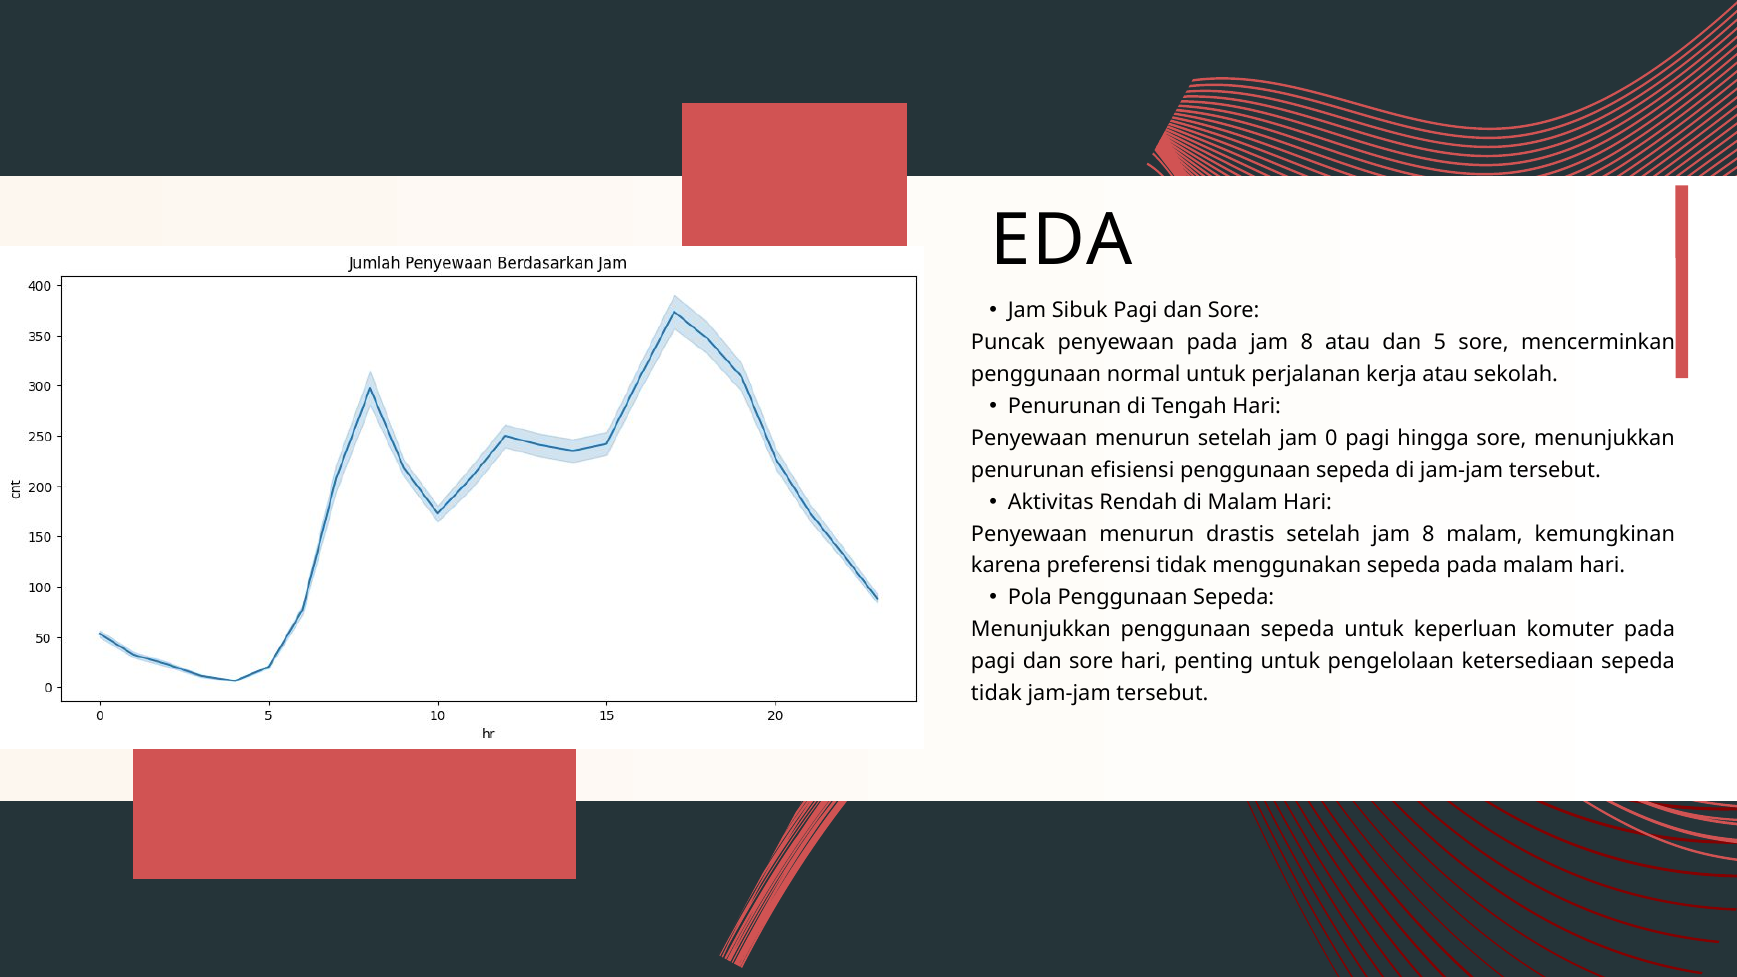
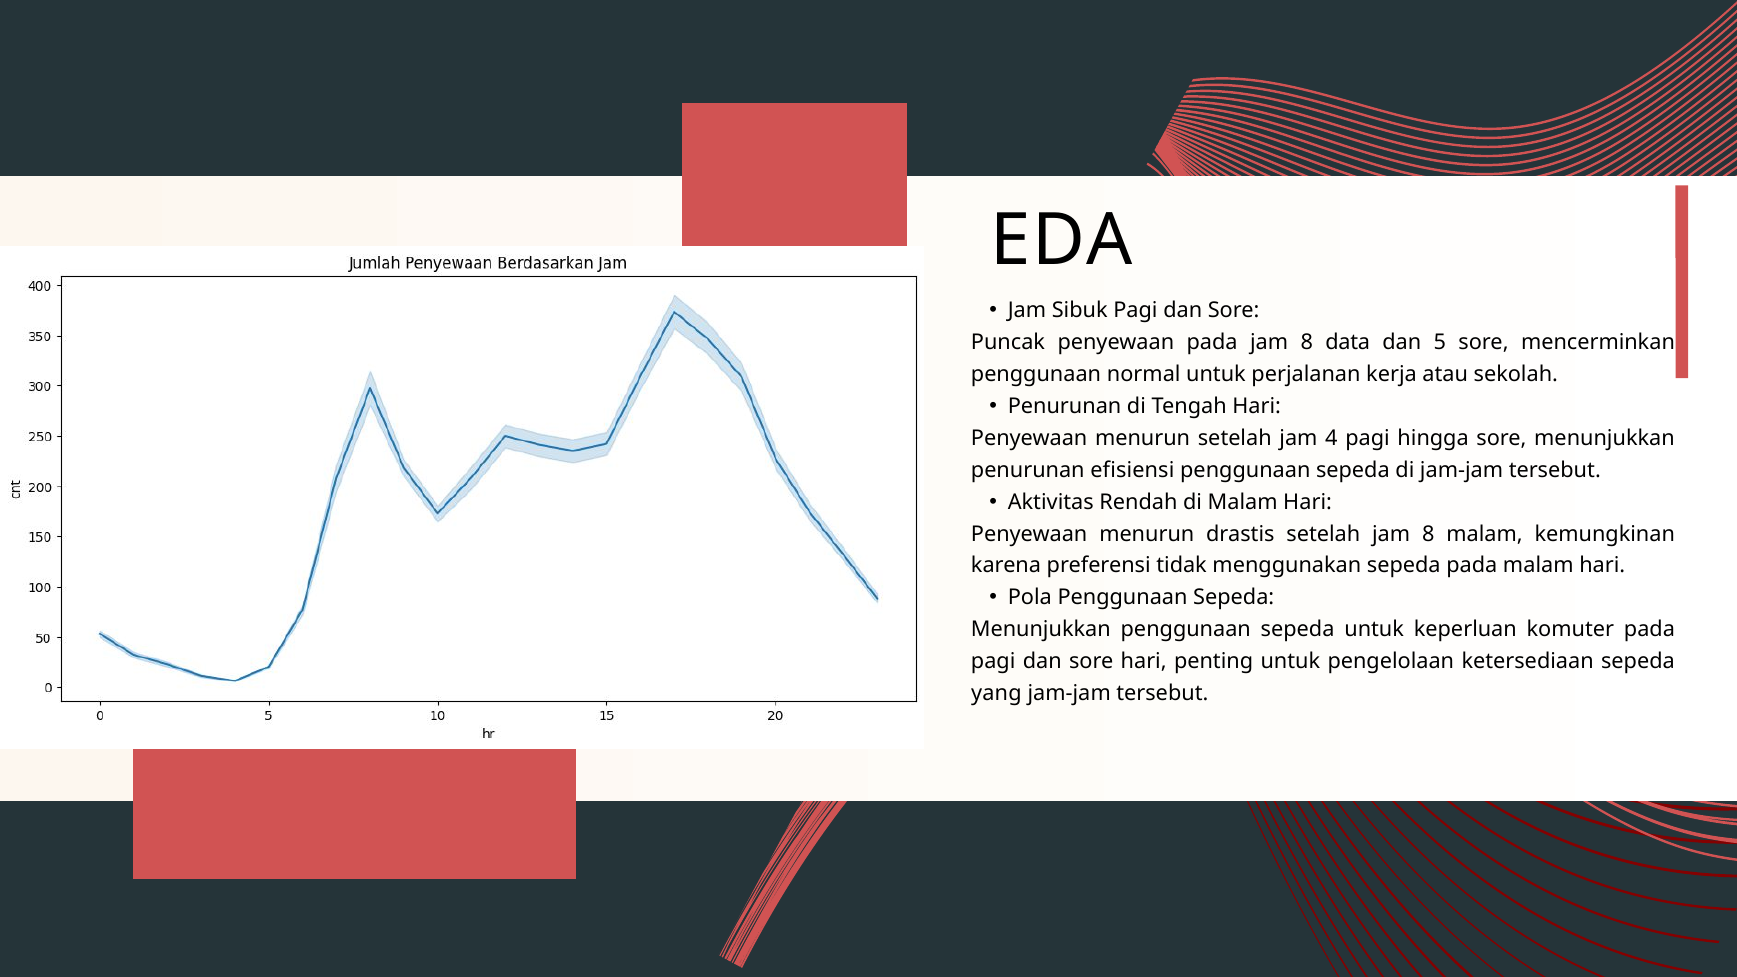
8 atau: atau -> data (1348, 343)
0: 0 -> 4 (1331, 438)
tidak: tidak -> yang (996, 693)
